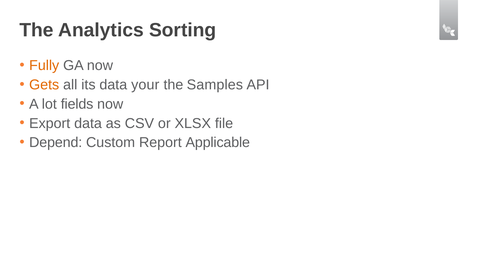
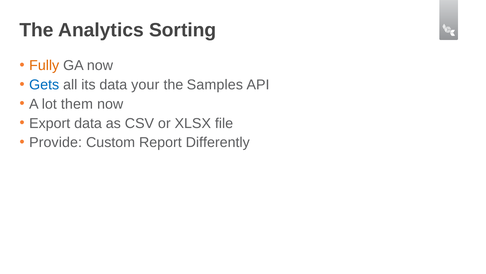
Gets colour: orange -> blue (44, 85)
fields: fields -> them (77, 104)
Depend: Depend -> Provide (56, 142)
Applicable: Applicable -> Differently (218, 142)
